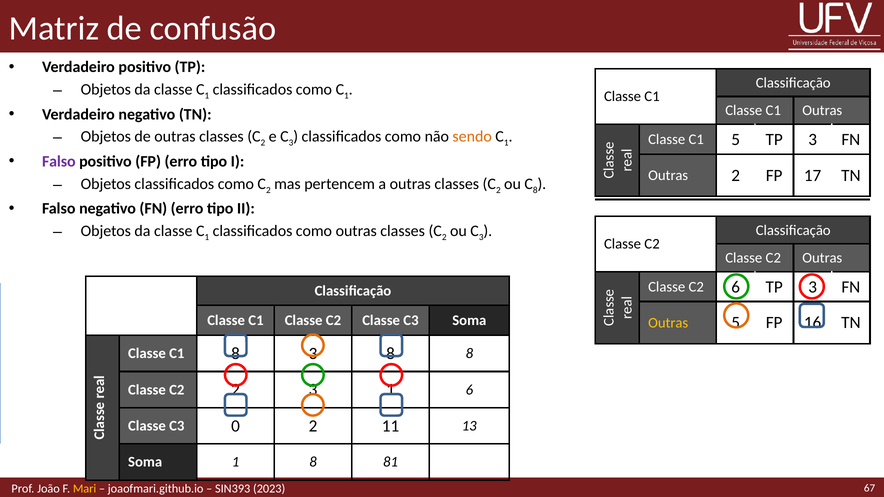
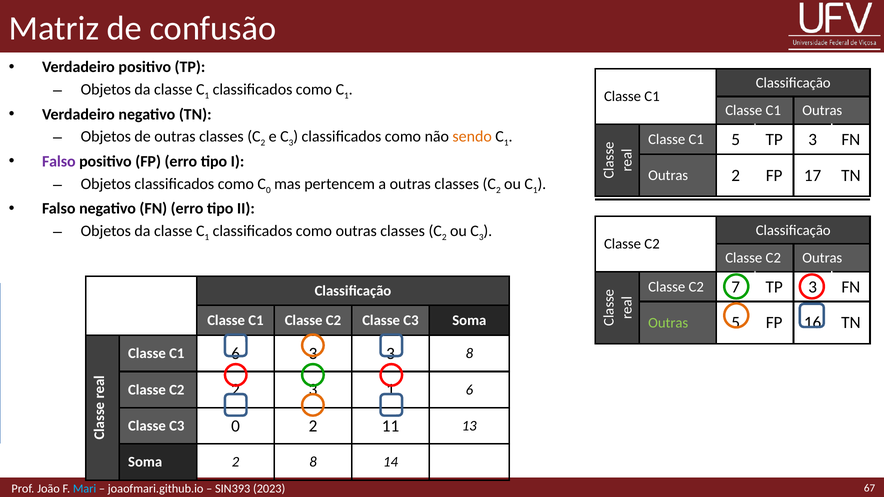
2: 2 -> 0 (268, 190)
8: 8 -> 1 (535, 190)
C2 6: 6 -> 7 (736, 287)
Outras colour: yellow -> light green (668, 323)
C1 8: 8 -> 6 (236, 354)
3 8: 8 -> 3 (391, 354)
Soma 1: 1 -> 2 (236, 462)
81: 81 -> 14 (391, 462)
Mari colour: yellow -> light blue (85, 489)
